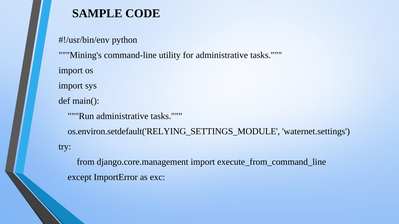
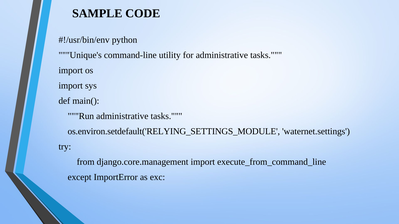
Mining's: Mining's -> Unique's (80, 55)
